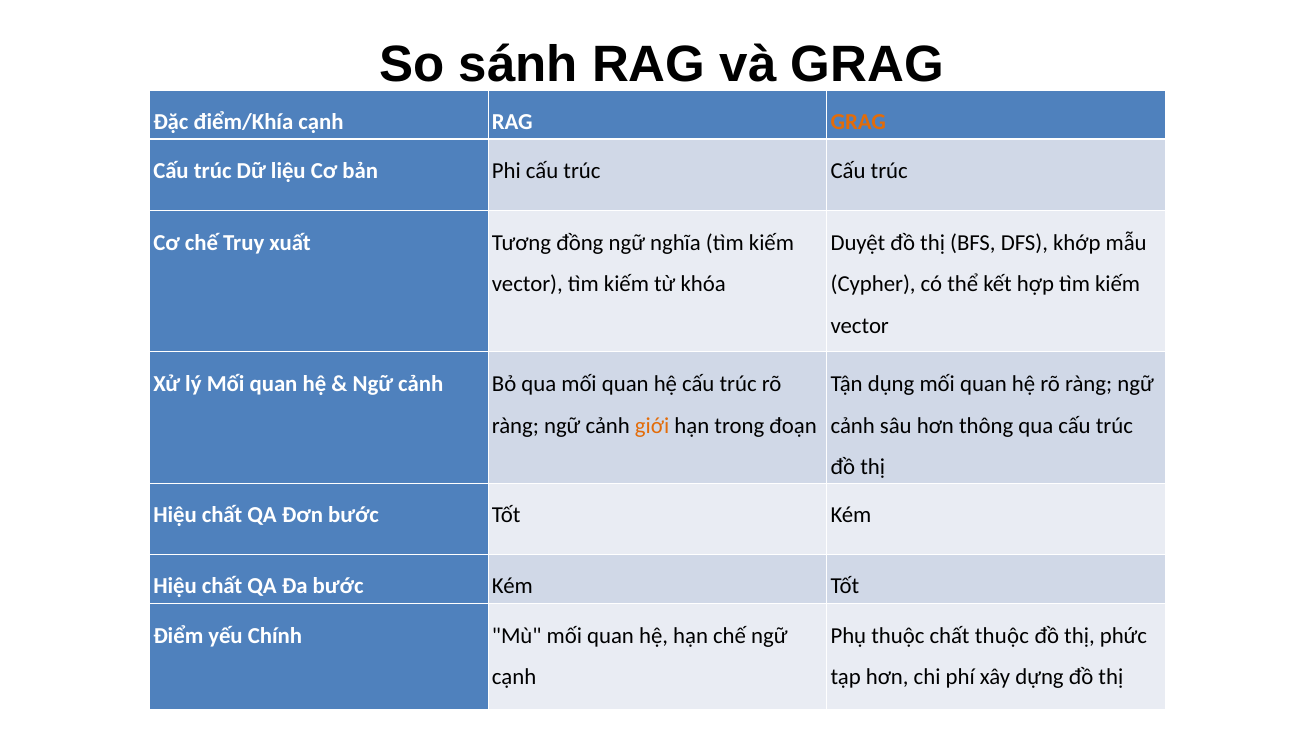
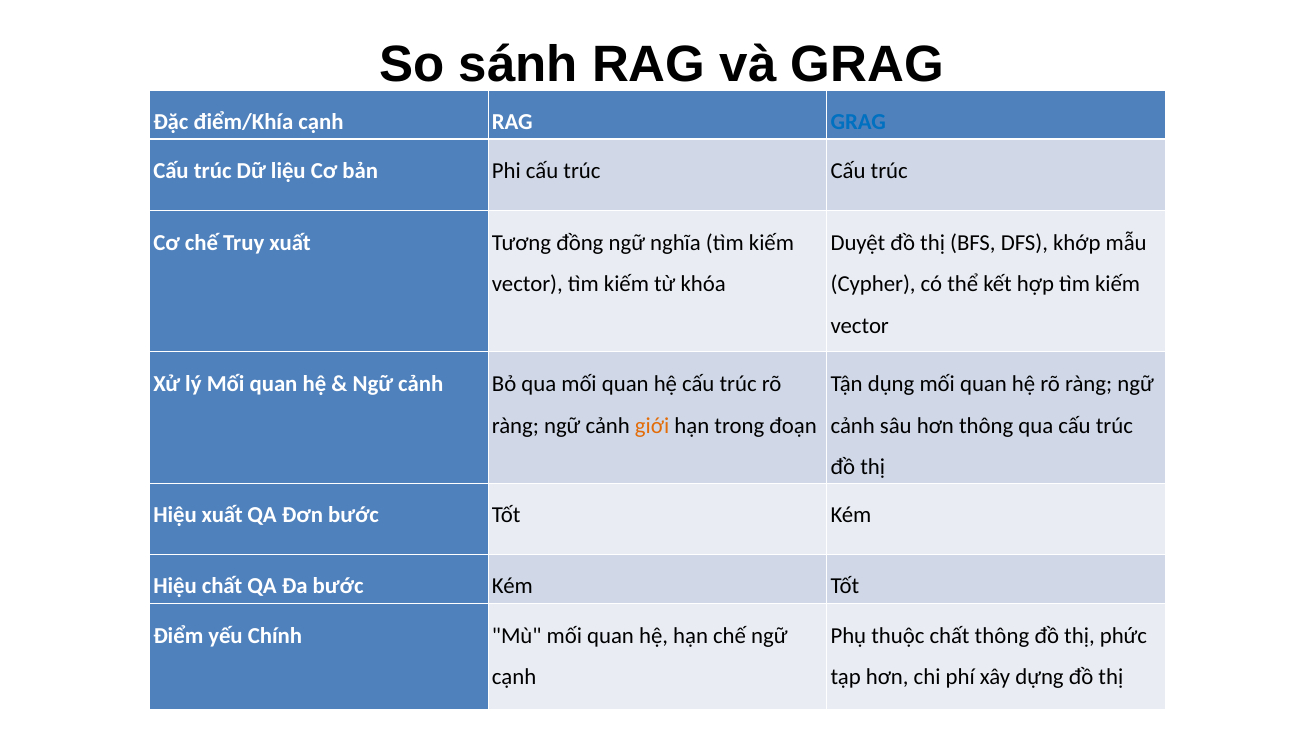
GRAG colour: orange -> blue (858, 122)
chất: chất -> xuất (222, 515)
chất thuộc: thuộc -> thông (1002, 635)
